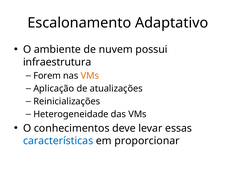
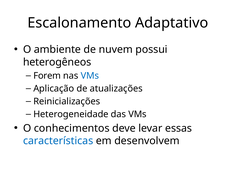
infraestrutura: infraestrutura -> heterogêneos (57, 62)
VMs colour: orange -> blue (90, 76)
proporcionar: proporcionar -> desenvolvem (147, 141)
